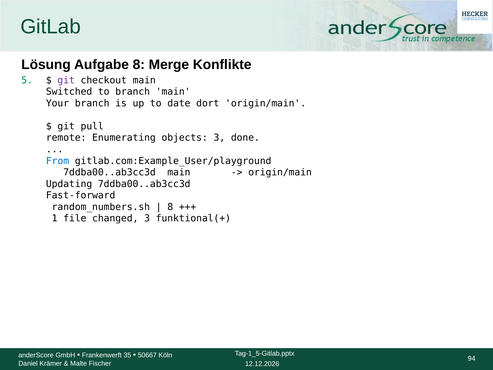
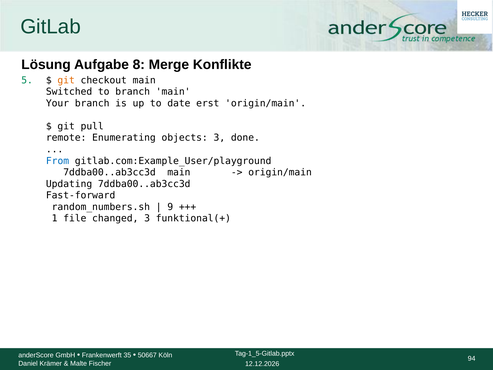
git colour: purple -> orange (66, 80)
dort: dort -> erst (208, 103)
8: 8 -> 9 (170, 207)
